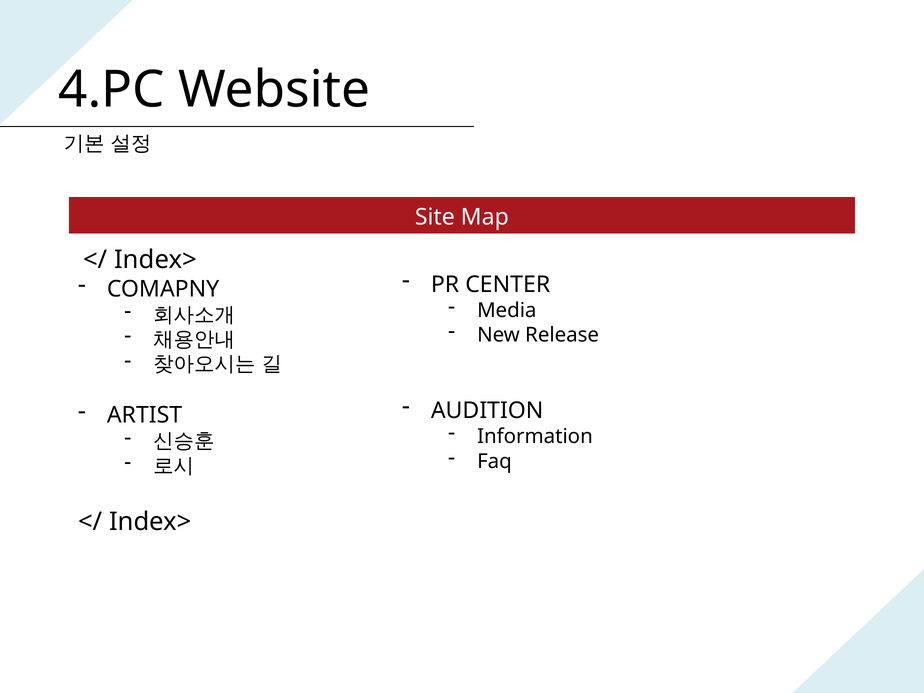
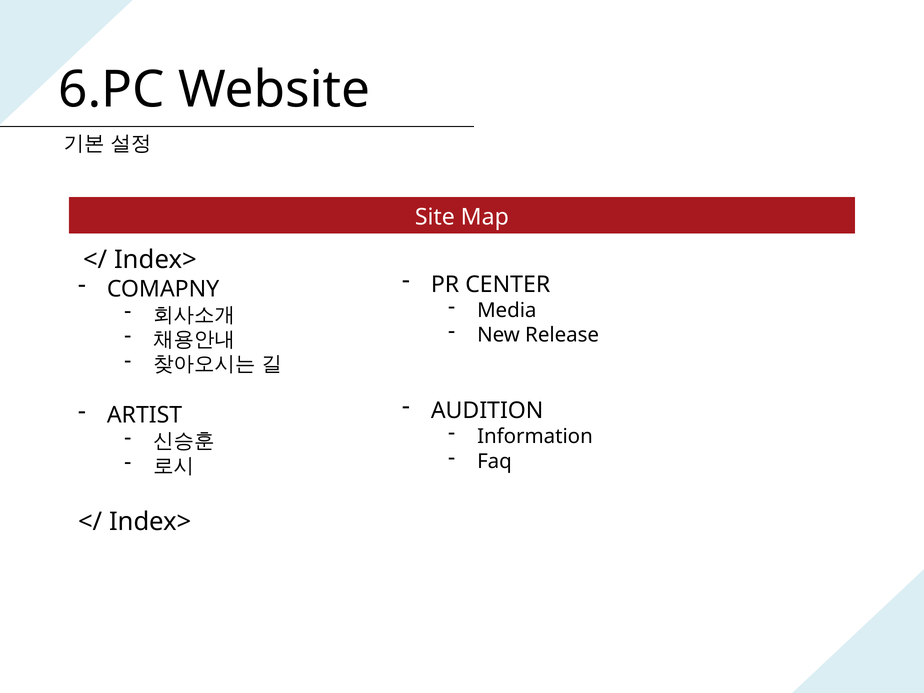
4.PC: 4.PC -> 6.PC (112, 90)
